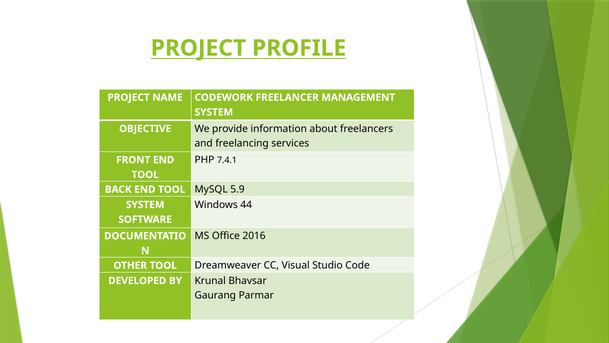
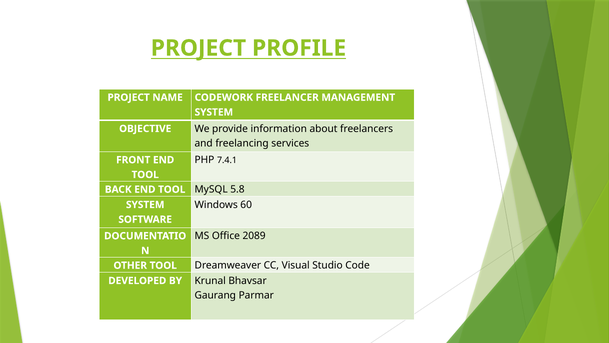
5.9: 5.9 -> 5.8 (237, 189)
44: 44 -> 60 (246, 204)
2016: 2016 -> 2089 (254, 236)
